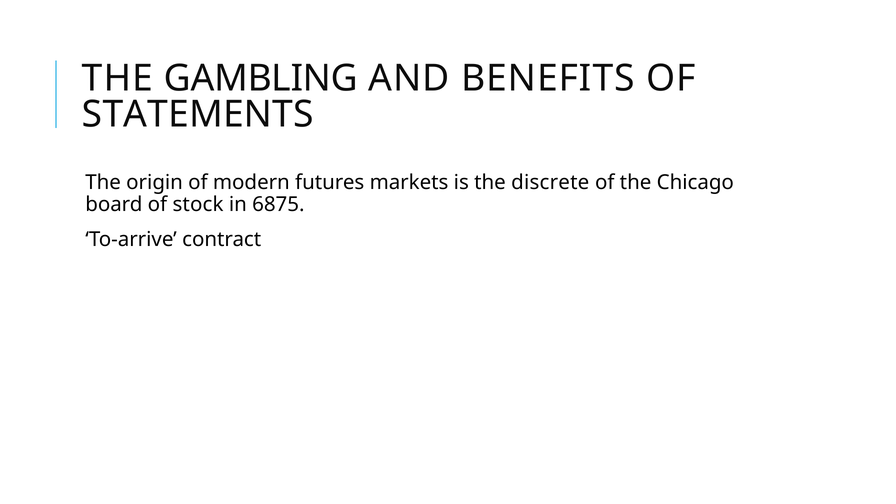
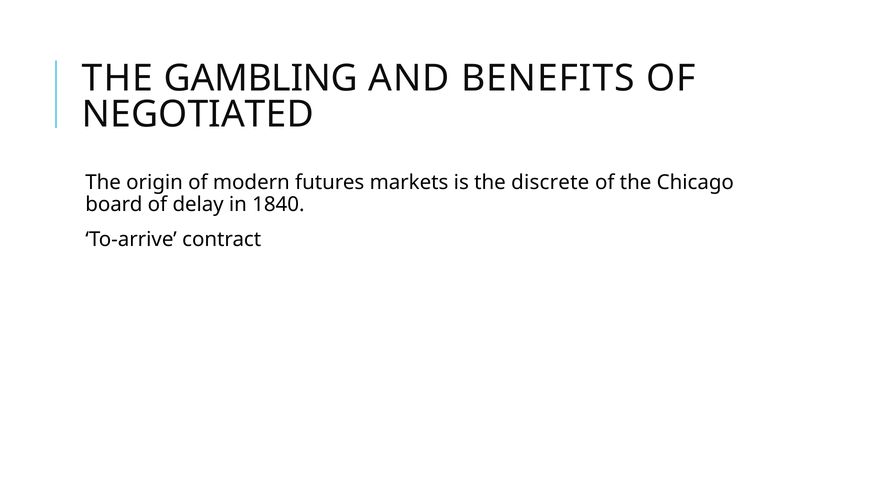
STATEMENTS: STATEMENTS -> NEGOTIATED (198, 114)
stock: stock -> delay (198, 204)
6875: 6875 -> 1840 (278, 204)
